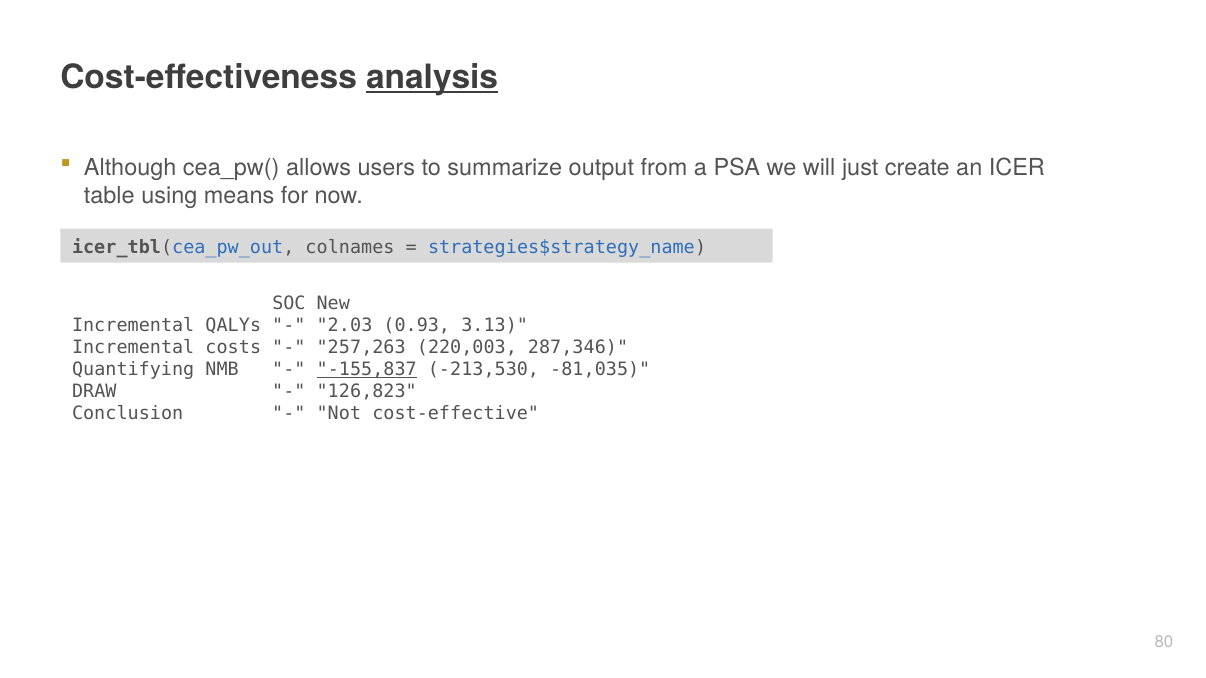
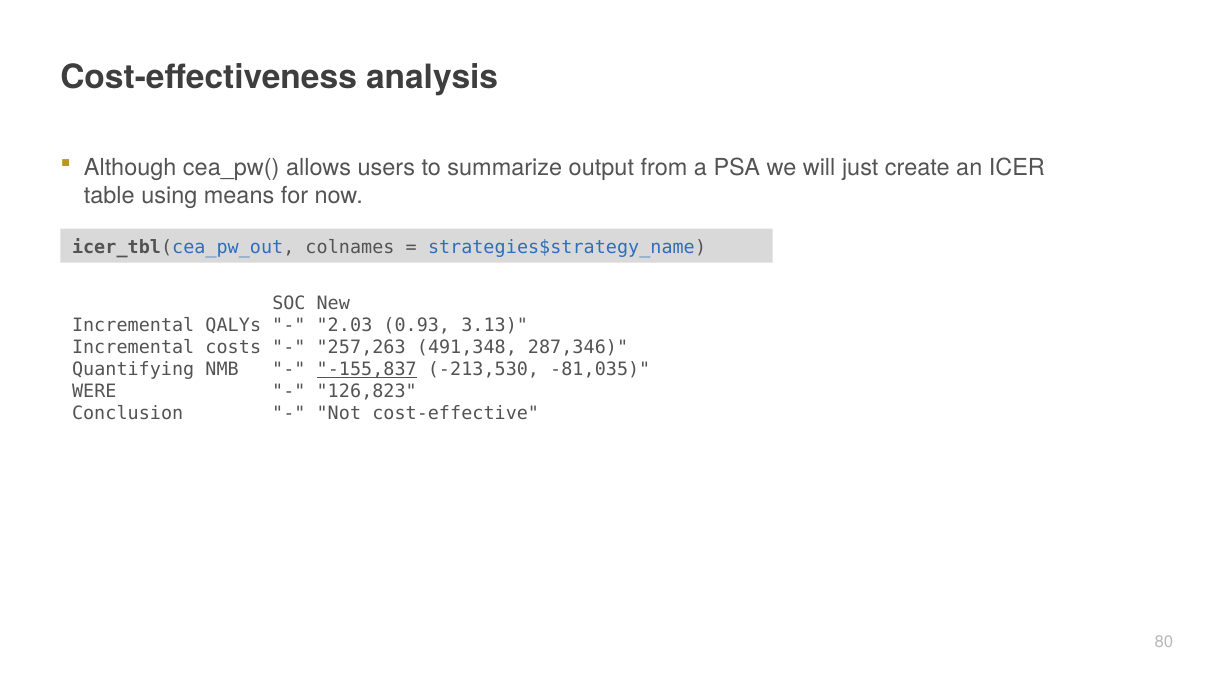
analysis underline: present -> none (432, 78)
220,003: 220,003 -> 491,348 (467, 347)
DRAW: DRAW -> WERE (94, 392)
